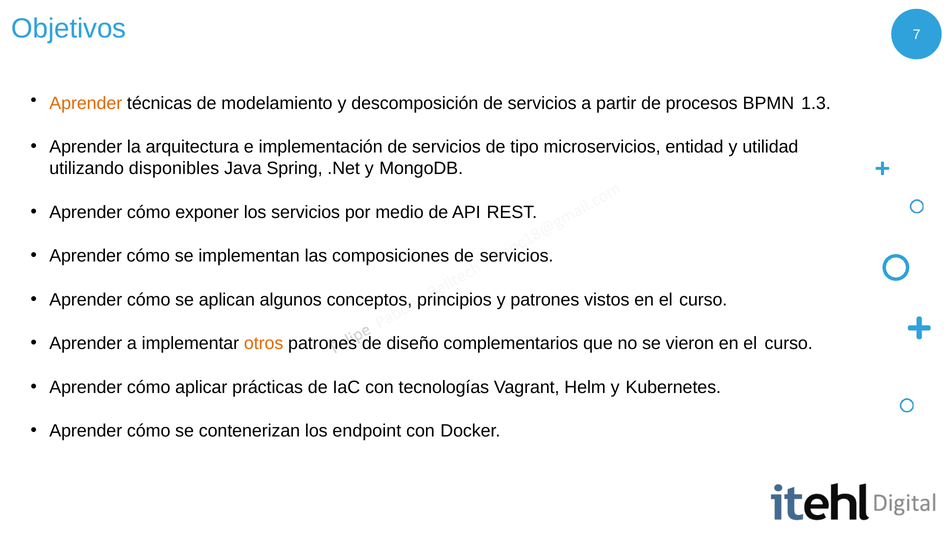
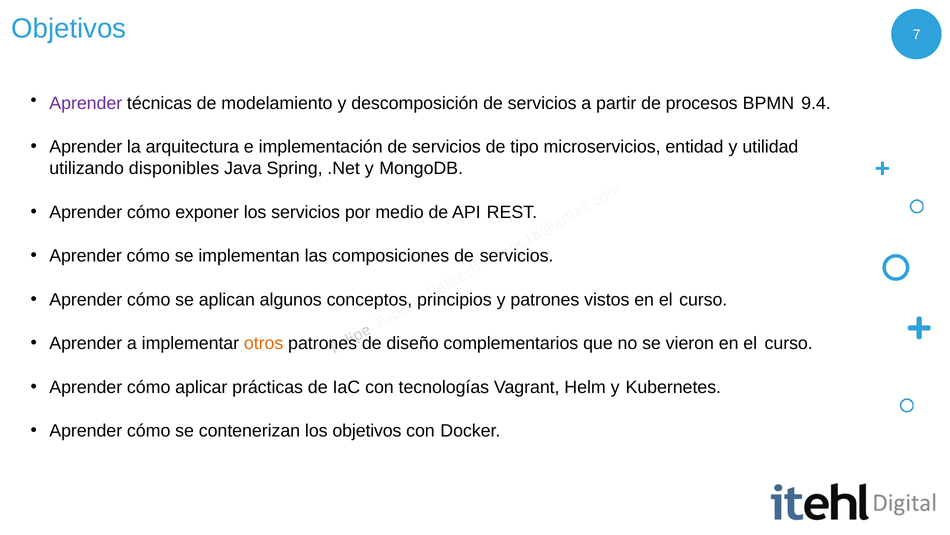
Aprender colour: orange -> purple (86, 103)
1.3: 1.3 -> 9.4 (816, 103)
los endpoint: endpoint -> objetivos (367, 430)
